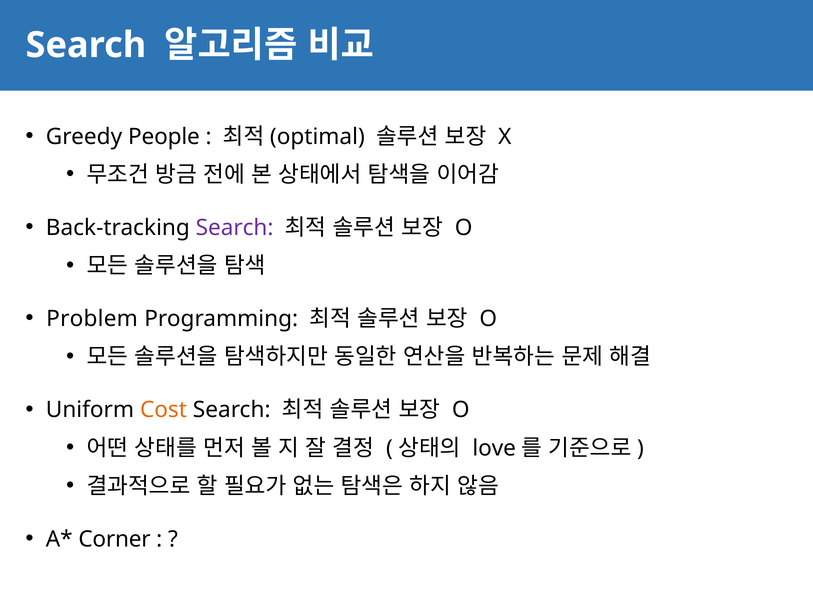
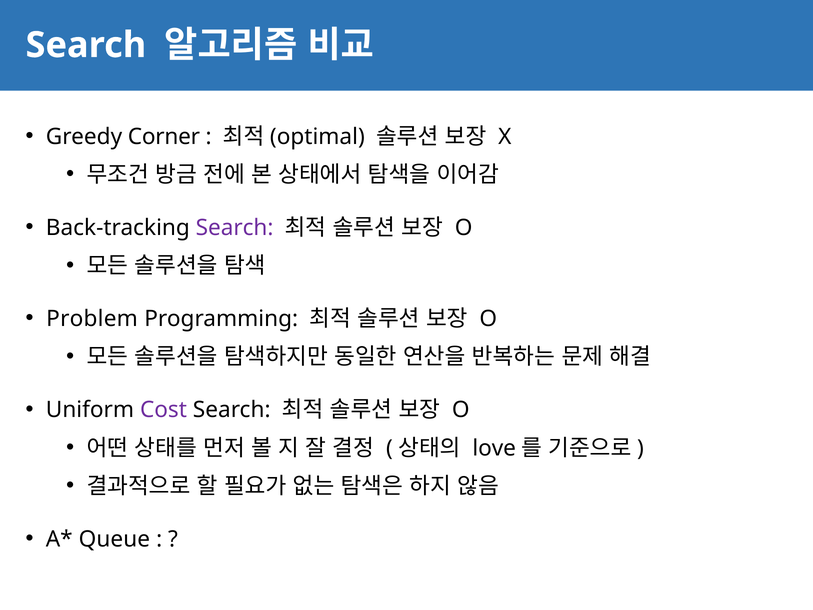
People: People -> Corner (164, 137)
Cost colour: orange -> purple (163, 410)
Corner: Corner -> Queue (114, 539)
